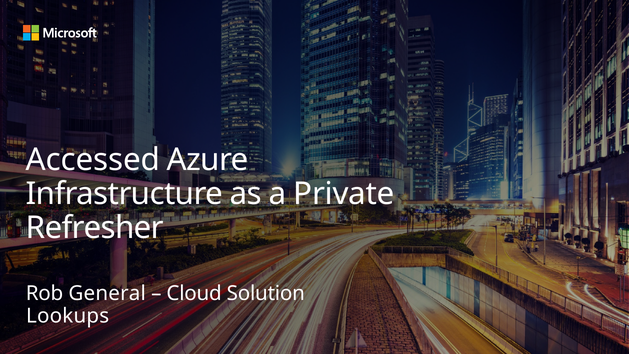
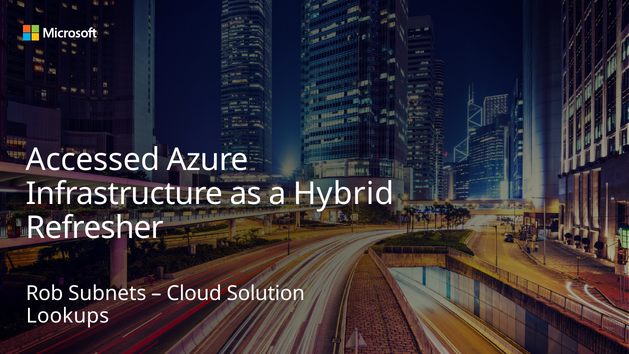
Private: Private -> Hybrid (344, 194)
General: General -> Subnets (107, 293)
